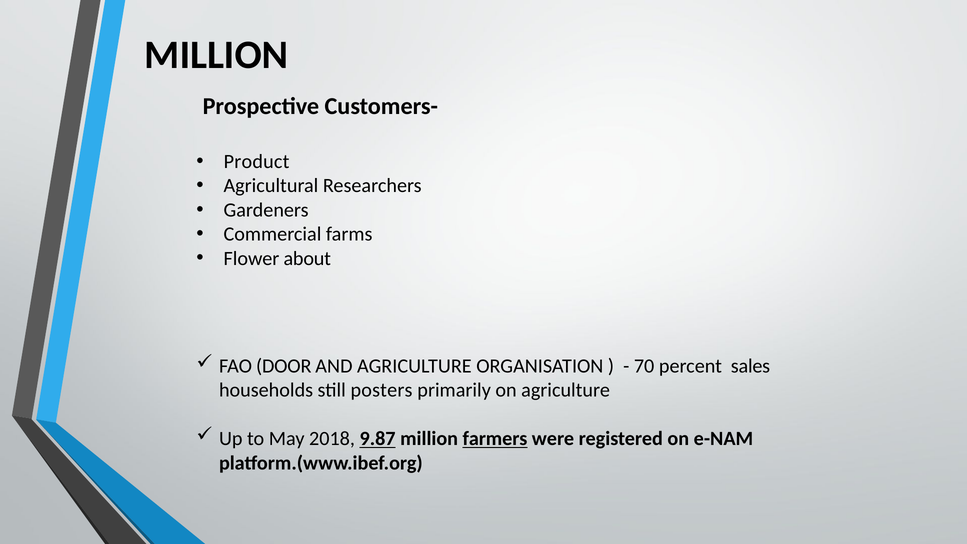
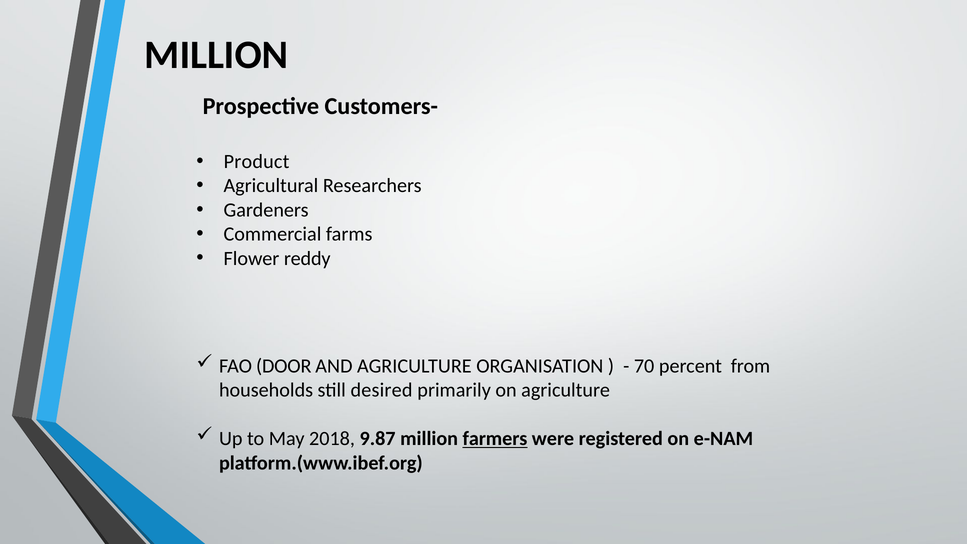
about: about -> reddy (307, 258)
sales: sales -> from (750, 366)
posters: posters -> desired (382, 390)
9.87 underline: present -> none (378, 439)
